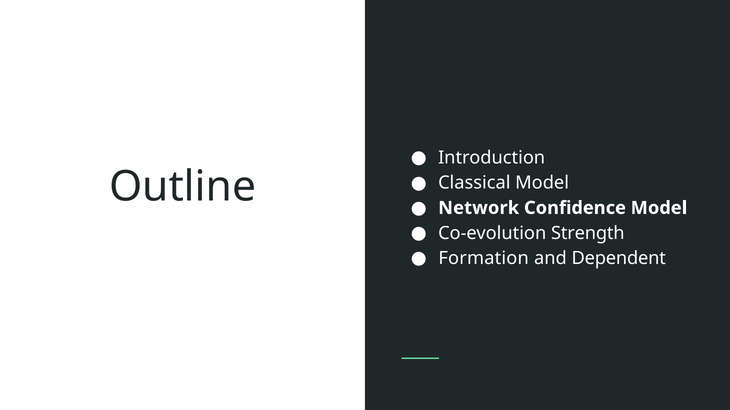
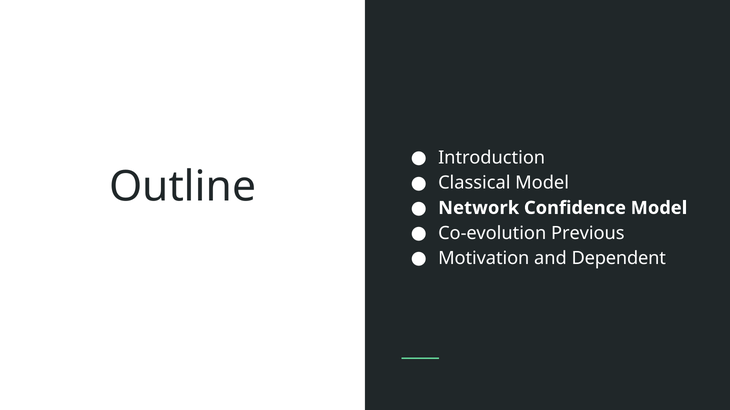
Strength: Strength -> Previous (588, 233)
Formation: Formation -> Motivation (484, 259)
